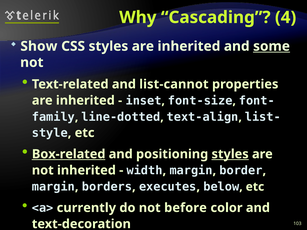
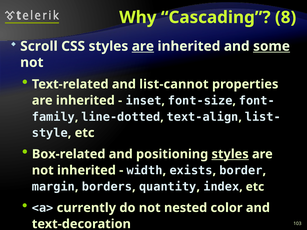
4: 4 -> 8 (286, 17)
Show: Show -> Scroll (39, 46)
are underline: none -> present (143, 46)
Box-related underline: present -> none (69, 154)
margin: margin -> exists (191, 171)
executes: executes -> quantity (168, 187)
below: below -> index (221, 187)
before: before -> nested (186, 208)
